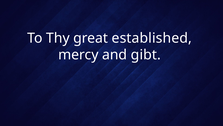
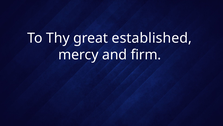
gibt: gibt -> firm (146, 55)
